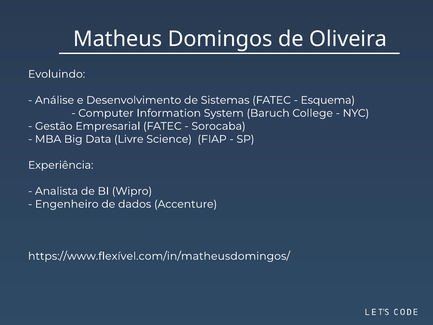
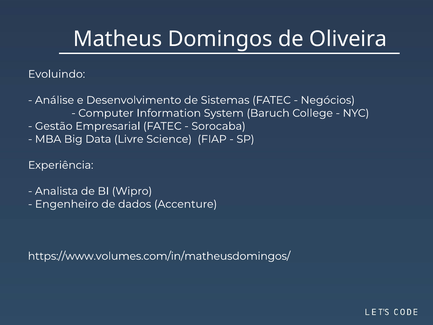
Esquema: Esquema -> Negócios (328, 100)
https://www.flexível.com/in/matheusdomingos/: https://www.flexível.com/in/matheusdomingos/ -> https://www.volumes.com/in/matheusdomingos/ (159, 256)
